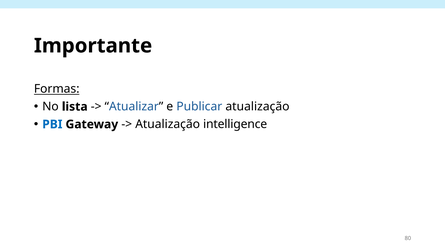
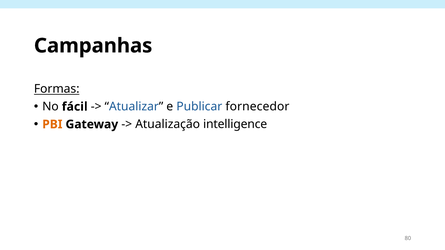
Importante: Importante -> Campanhas (93, 46)
lista: lista -> fácil (75, 107)
Publicar atualização: atualização -> fornecedor (257, 107)
PBI colour: blue -> orange (52, 124)
